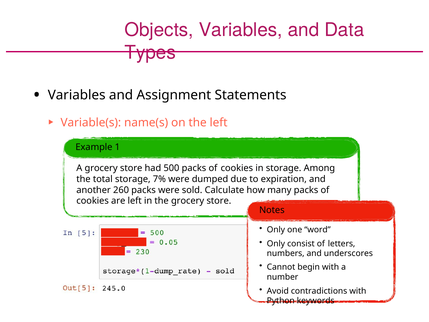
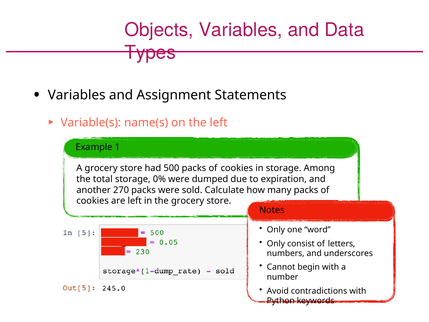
7%: 7% -> 0% (159, 179)
260: 260 -> 270 (121, 190)
